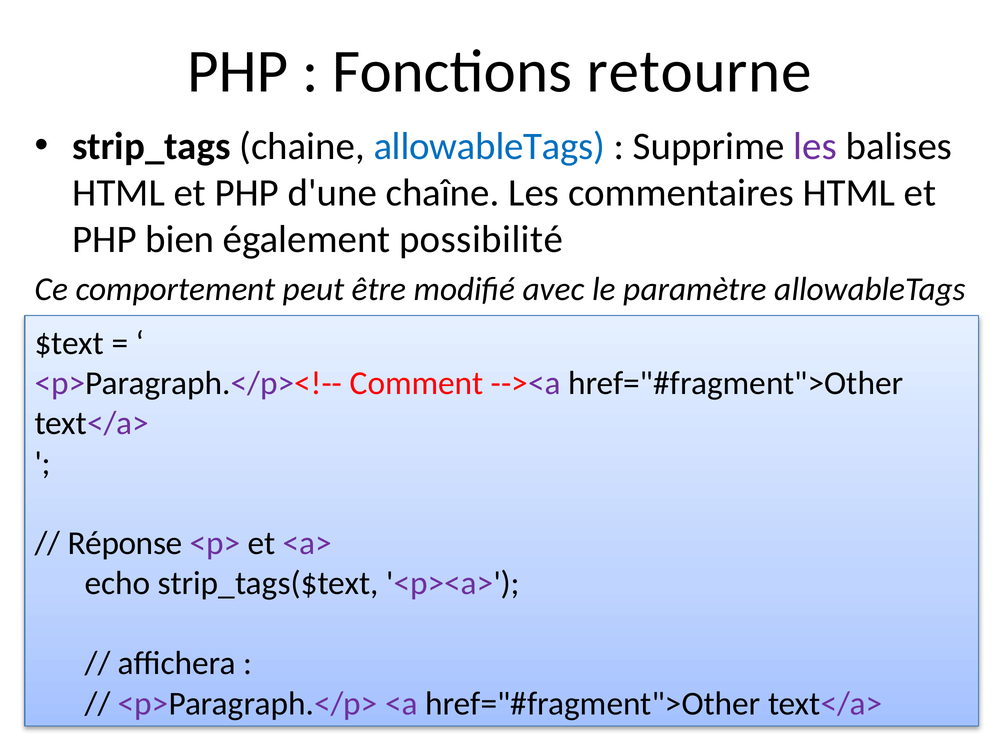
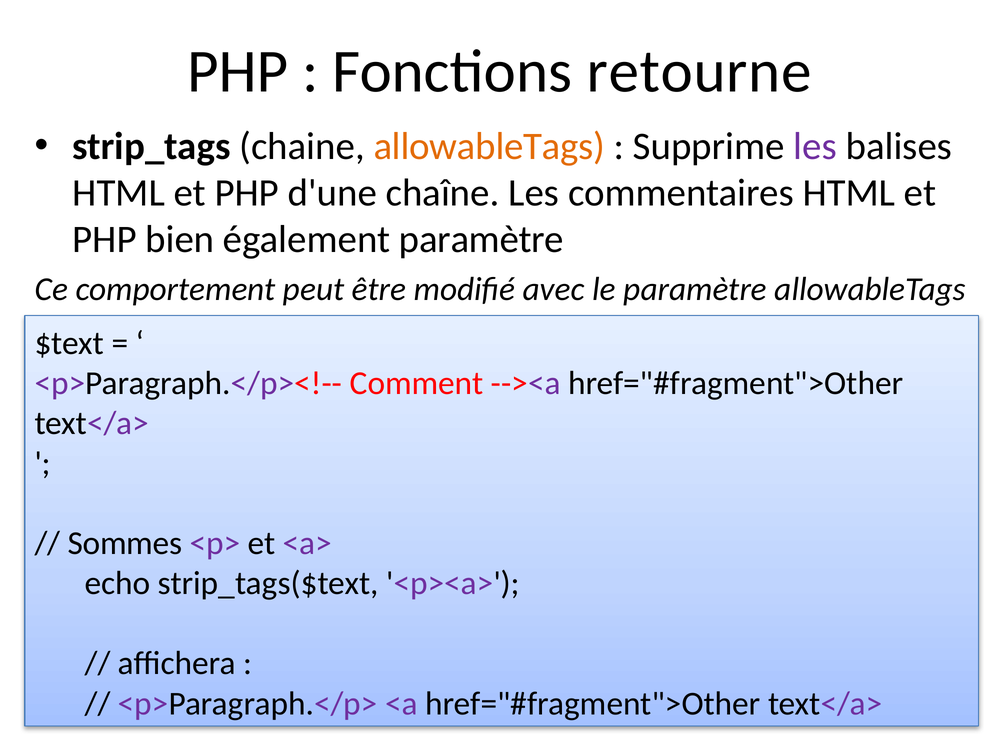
allowableTags colour: blue -> orange (489, 146)
également possibilité: possibilité -> paramètre (481, 239)
Réponse: Réponse -> Sommes (125, 543)
